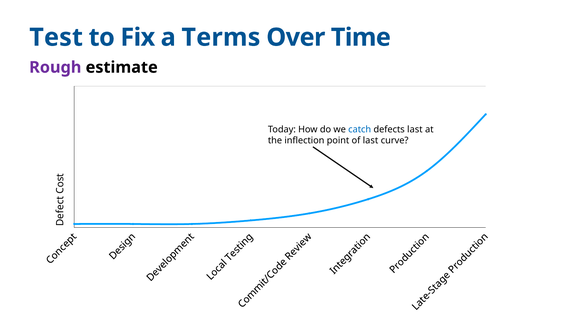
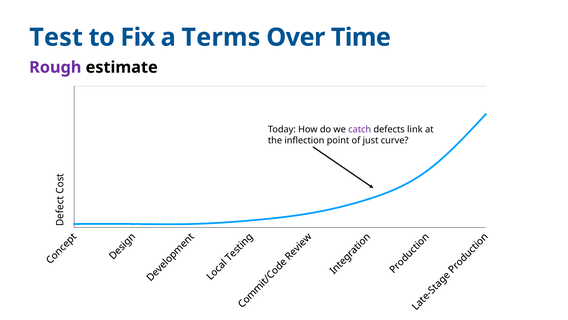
catch colour: blue -> purple (360, 129)
defects last: last -> link (415, 129)
of last: last -> just (371, 140)
